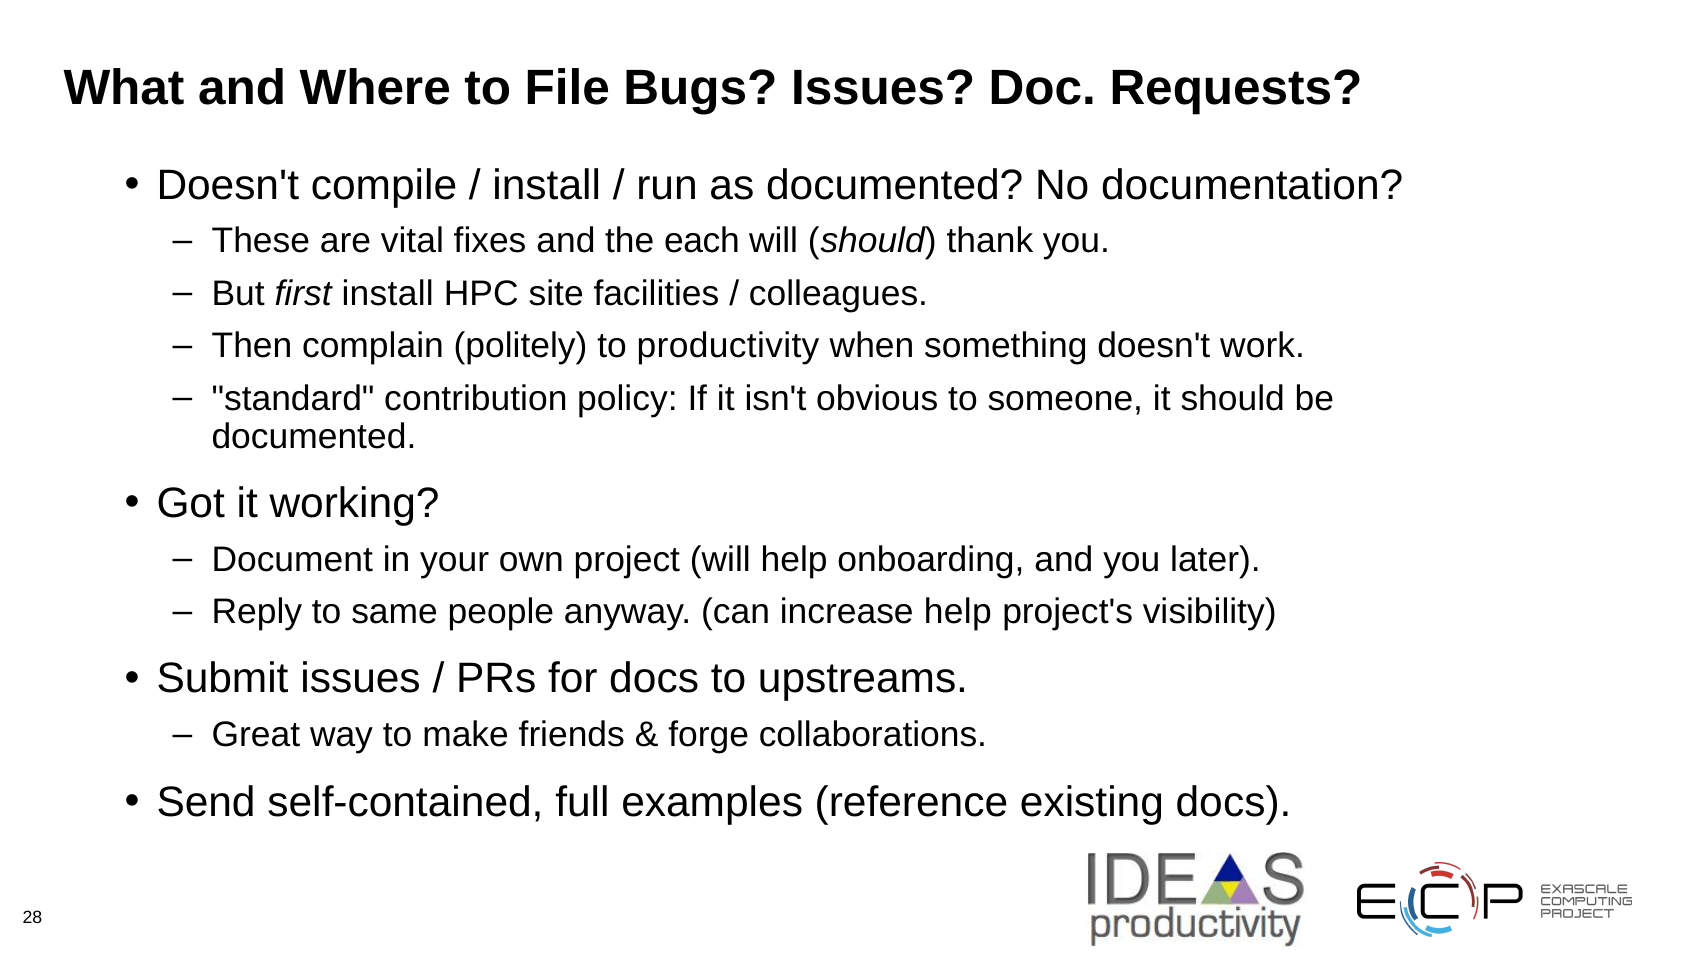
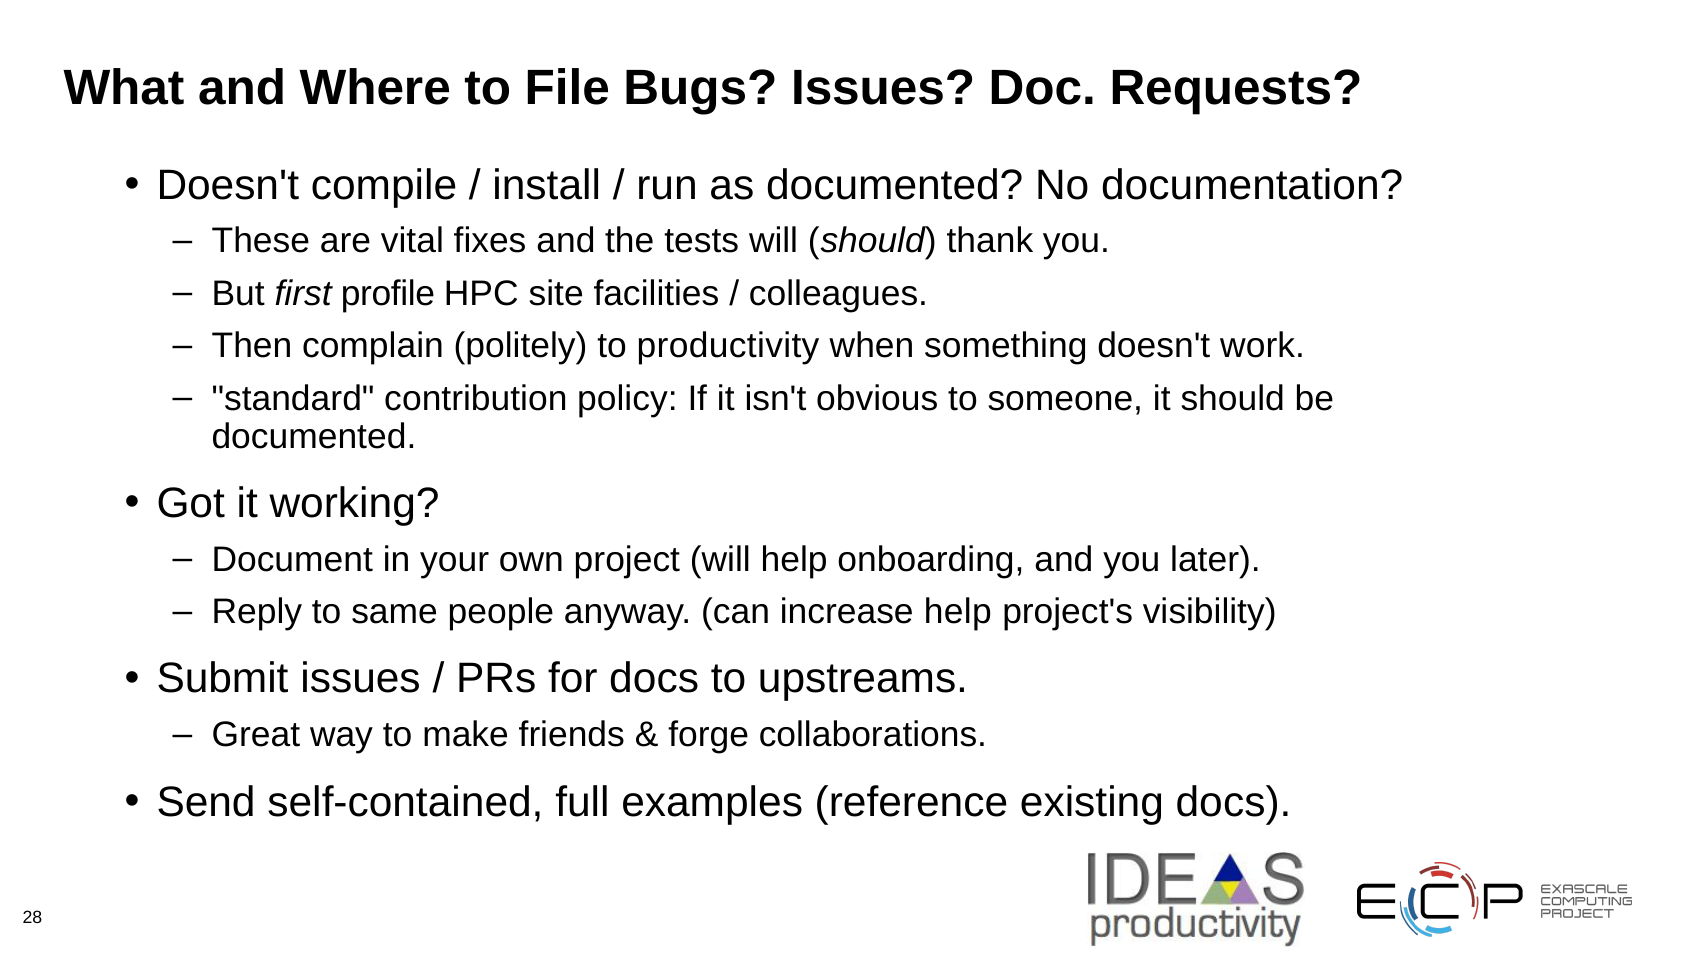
each: each -> tests (702, 241)
first install: install -> profile (388, 293)
